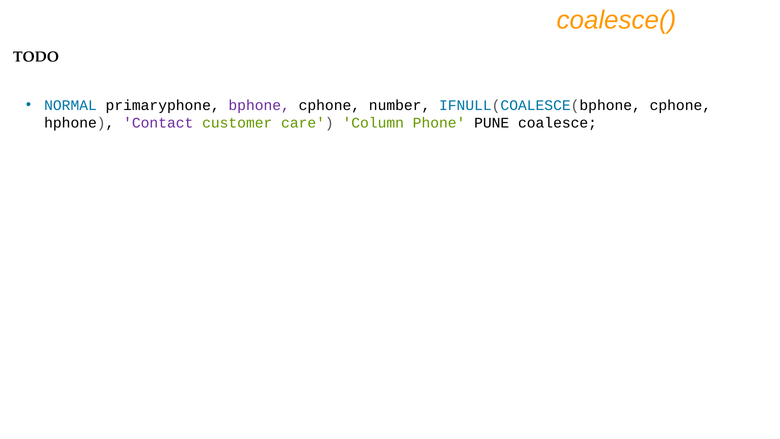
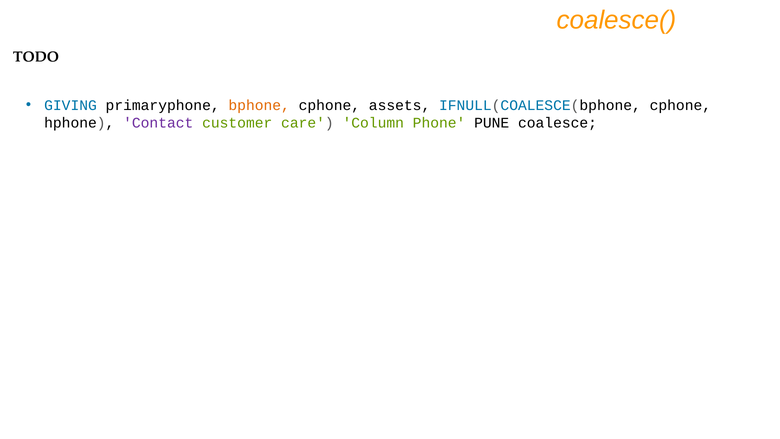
NORMAL: NORMAL -> GIVING (71, 105)
bphone colour: purple -> orange (259, 105)
number: number -> assets (400, 105)
